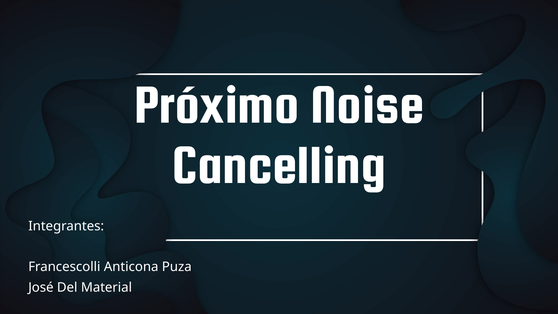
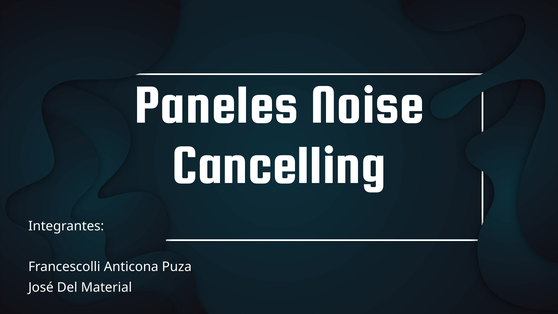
Próximo: Próximo -> Paneles (216, 104)
